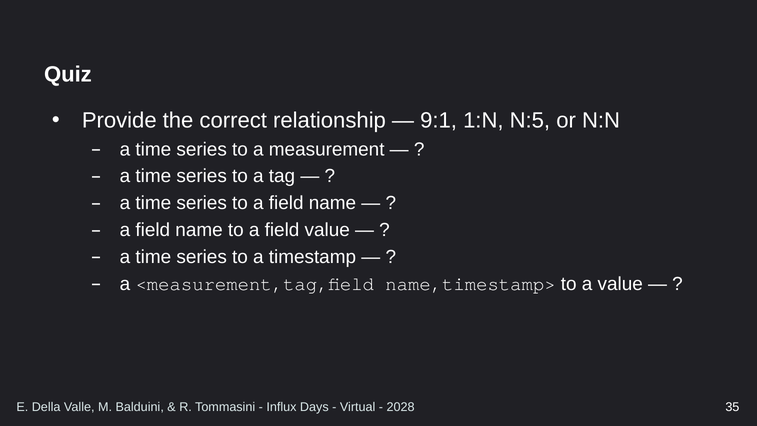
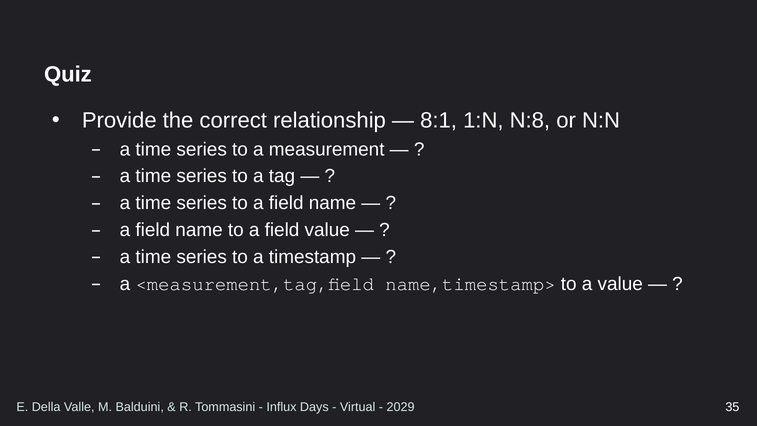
9:1: 9:1 -> 8:1 (439, 121)
N:5: N:5 -> N:8 (530, 121)
2028: 2028 -> 2029 (401, 407)
